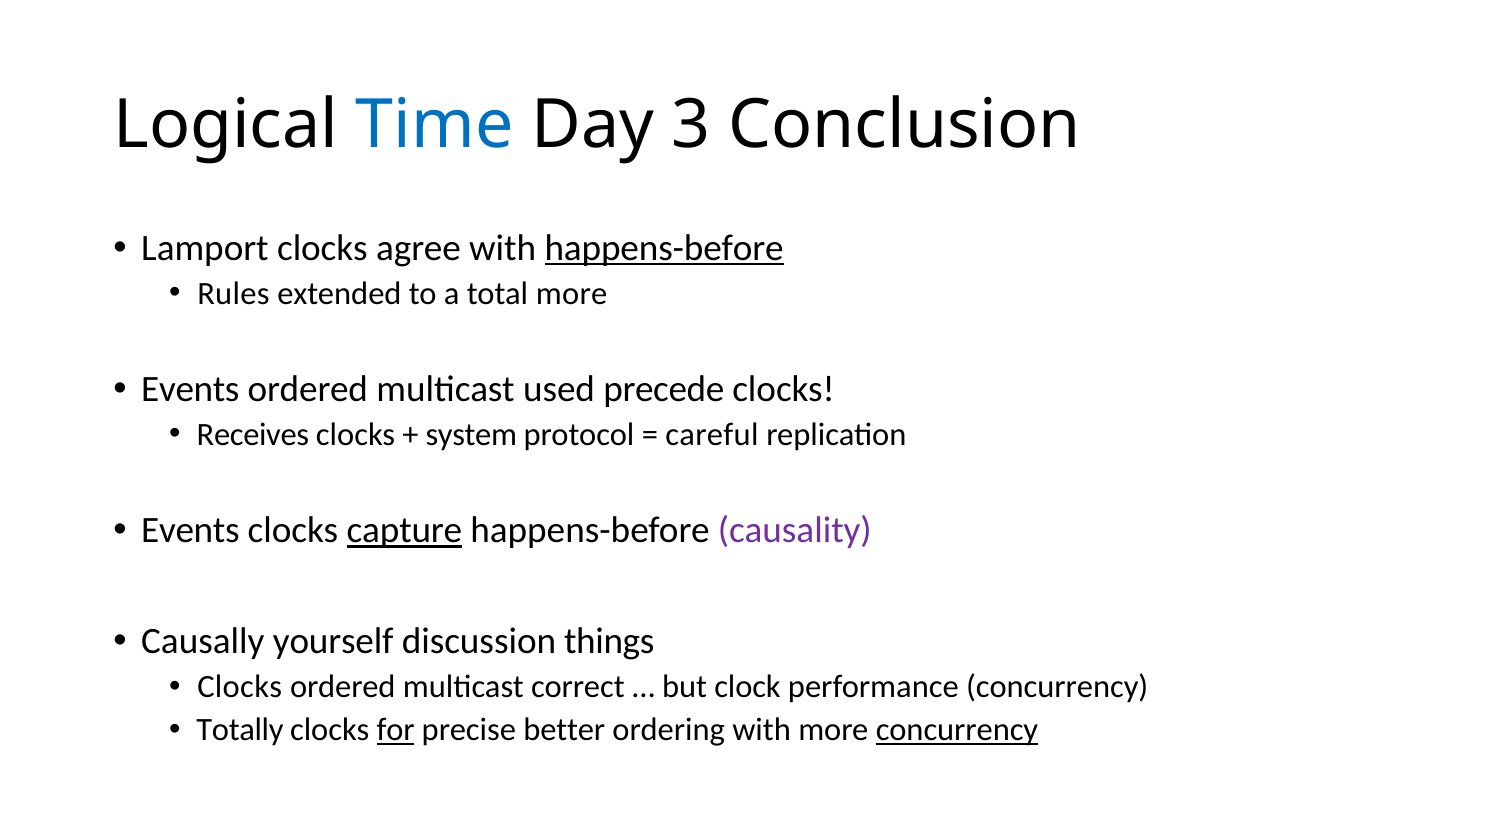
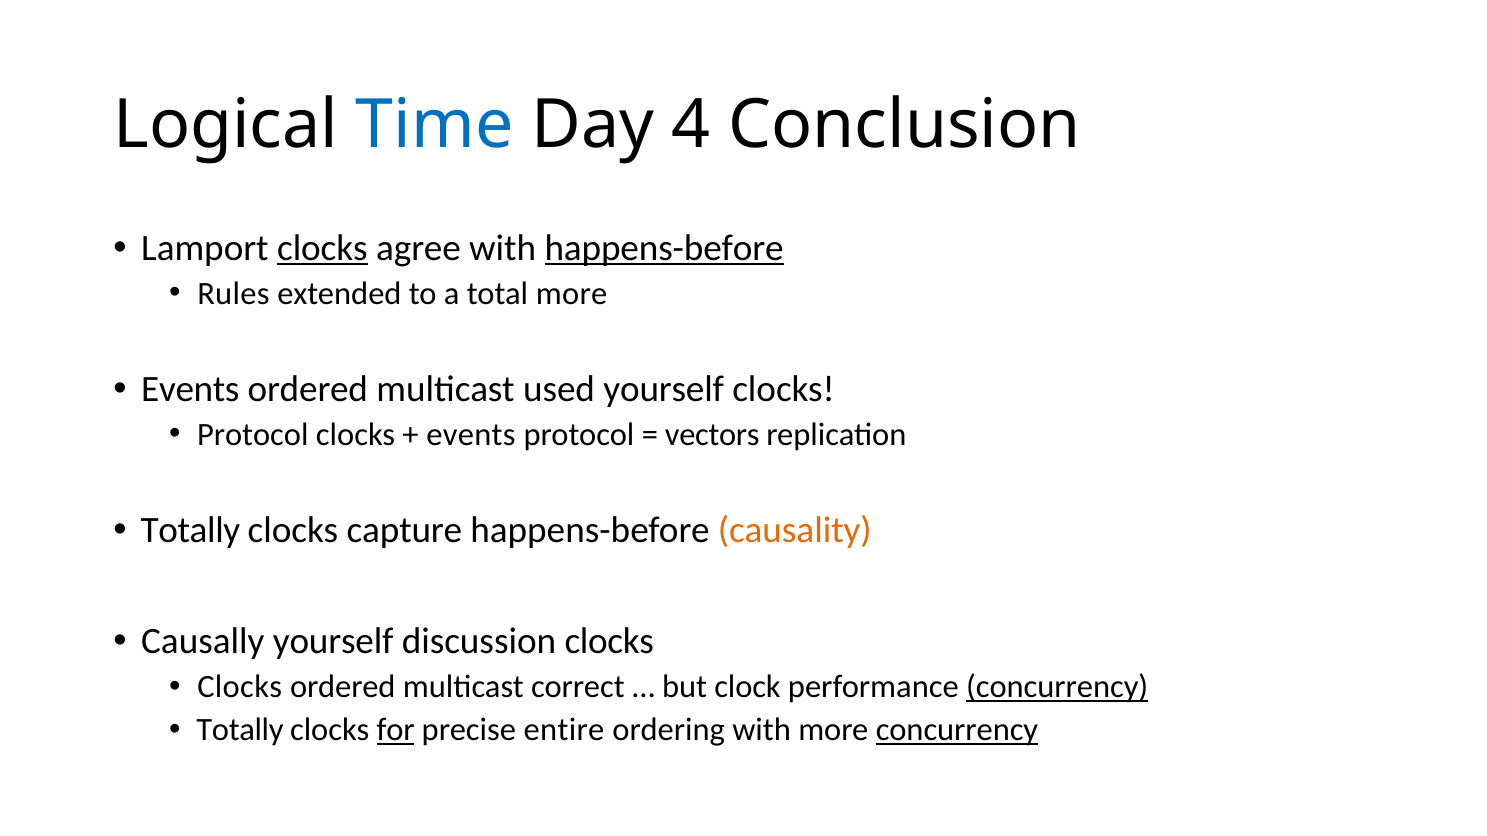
3: 3 -> 4 (691, 125)
clocks underline: none -> present (322, 248)
used precede: precede -> yourself (664, 389)
Receives: Receives -> Protocol (253, 435)
system: system -> events (471, 435)
careful: careful -> vectors (712, 435)
Events: Events -> Totally (190, 531)
capture underline: present -> none (404, 531)
causality colour: purple -> orange (795, 531)
discussion things: things -> clocks (609, 642)
concurrency underline: none -> present (1057, 687)
better: better -> entire (564, 730)
